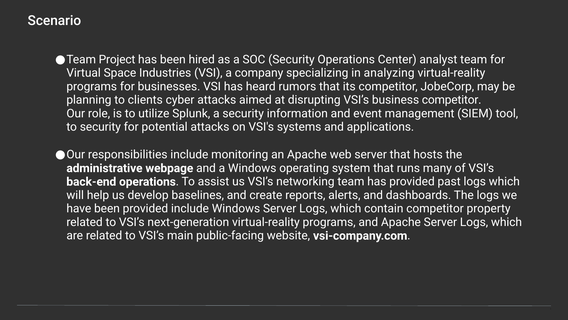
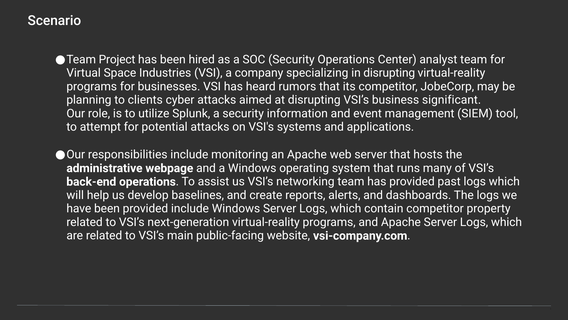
in analyzing: analyzing -> disrupting (389, 73)
business competitor: competitor -> significant (452, 100)
to security: security -> attempt (100, 127)
